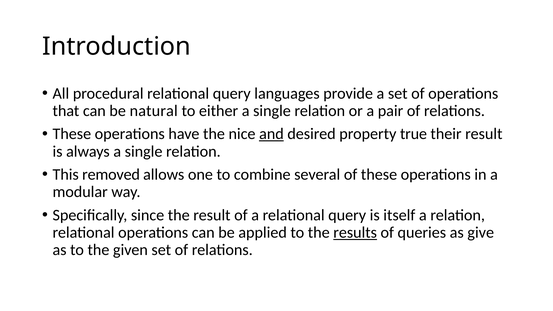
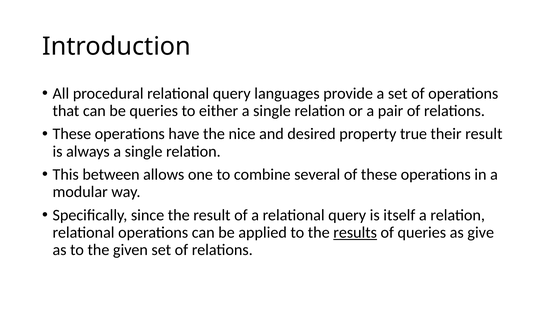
be natural: natural -> queries (154, 111)
and underline: present -> none (271, 134)
removed: removed -> between (111, 175)
